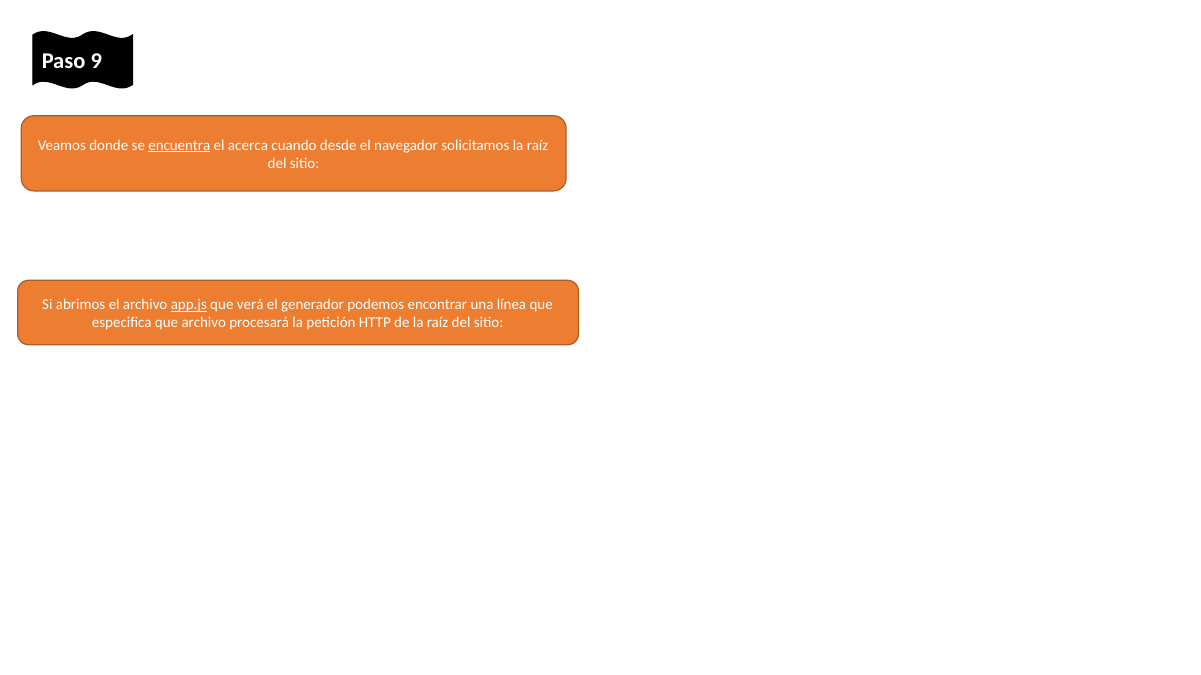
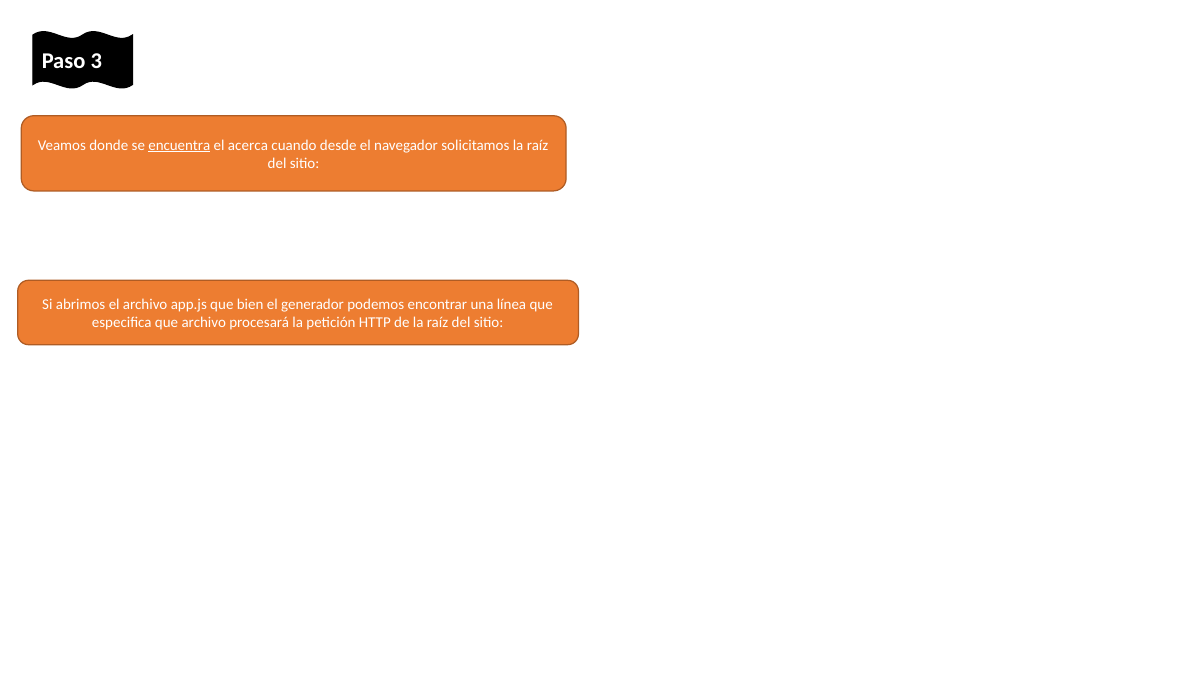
9: 9 -> 3 (96, 61)
app.js underline: present -> none (189, 305)
verá: verá -> bien (250, 305)
